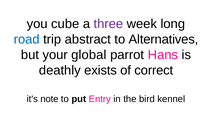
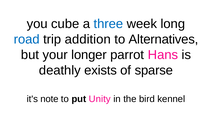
three colour: purple -> blue (108, 24)
abstract: abstract -> addition (88, 39)
global: global -> longer (89, 55)
correct: correct -> sparse (154, 70)
Entry: Entry -> Unity (100, 99)
